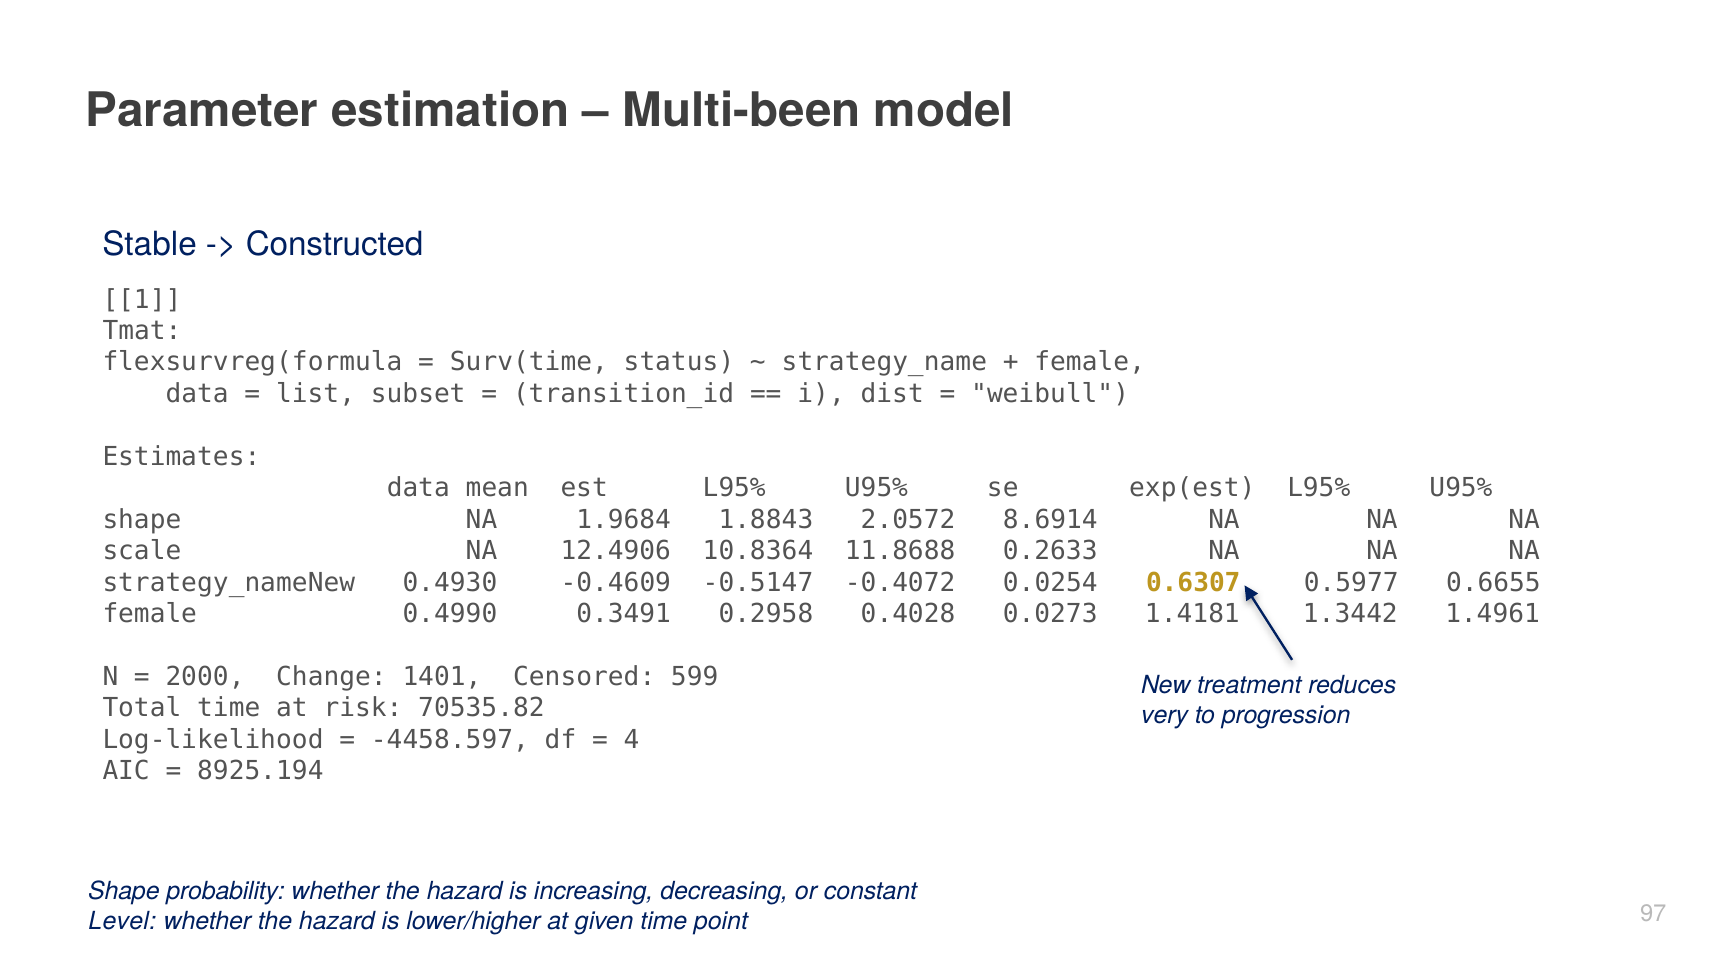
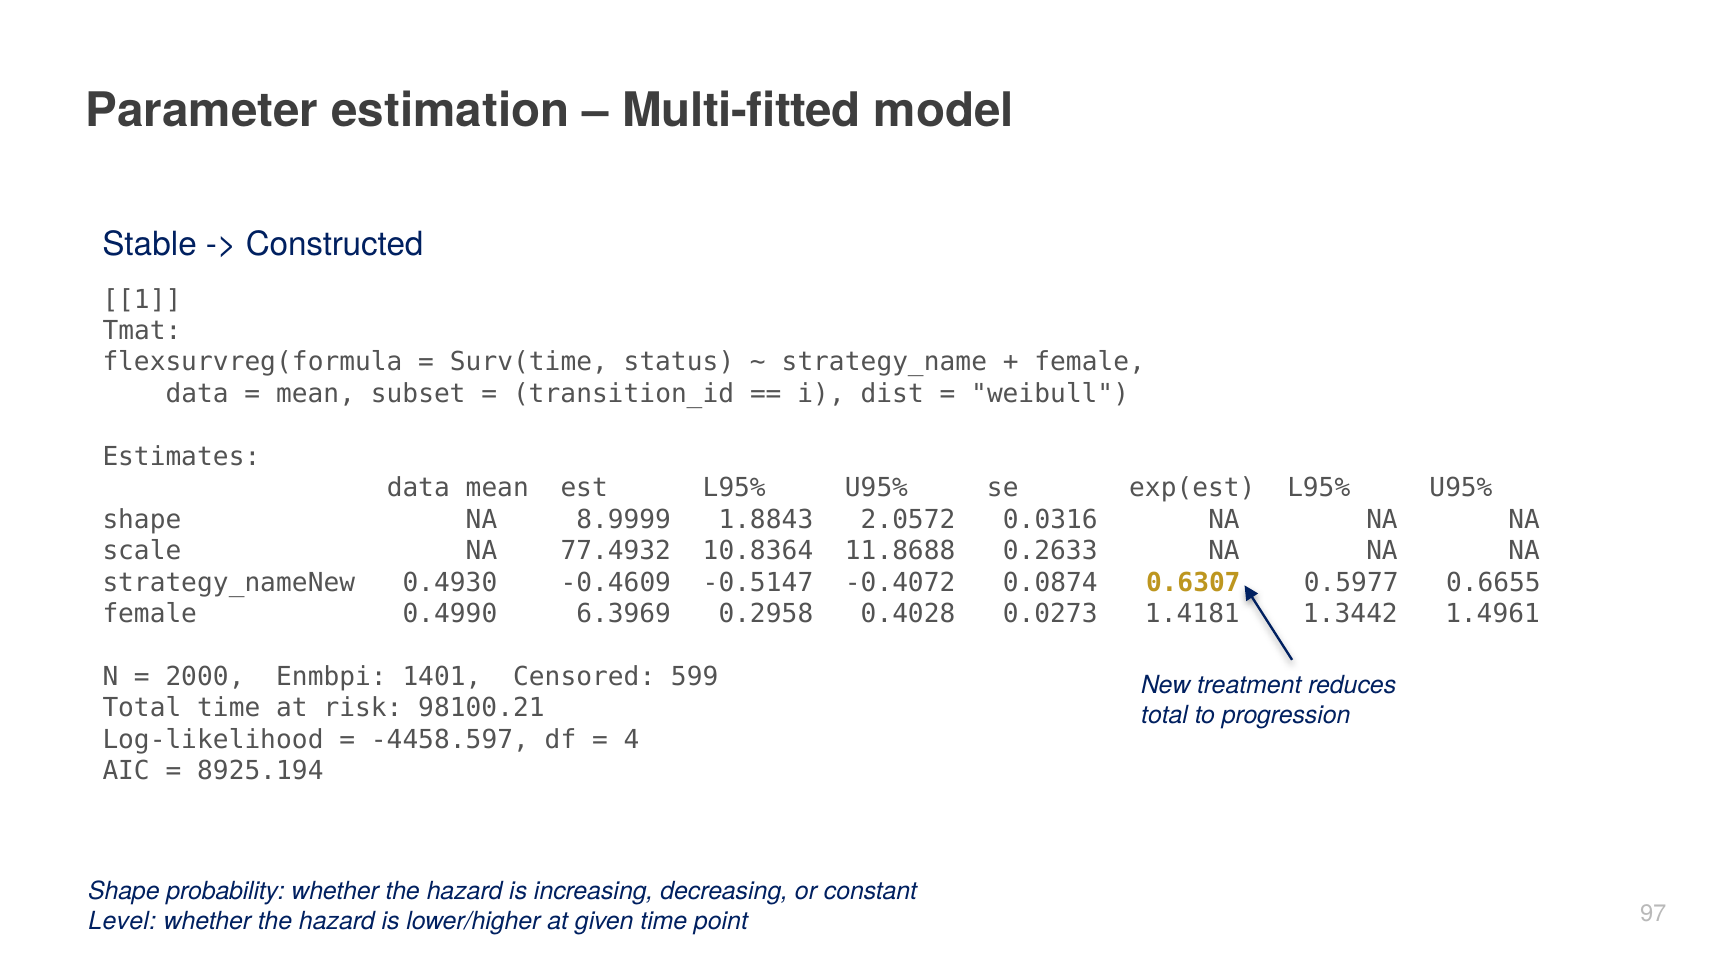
Multi-been: Multi-been -> Multi-fitted (742, 110)
list: list -> mean (316, 394)
1.9684: 1.9684 -> 8.9999 (624, 519)
8.6914: 8.6914 -> 0.0316 (1050, 519)
12.4906: 12.4906 -> 77.4932 (616, 551)
0.0254: 0.0254 -> 0.0874 (1050, 582)
0.3491: 0.3491 -> 6.3969 (624, 614)
Change: Change -> Enmbpi (331, 676)
70535.82: 70535.82 -> 98100.21 (481, 708)
very: very -> total (1165, 715)
